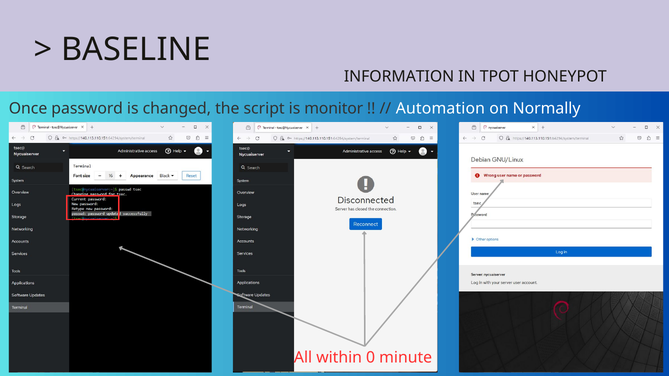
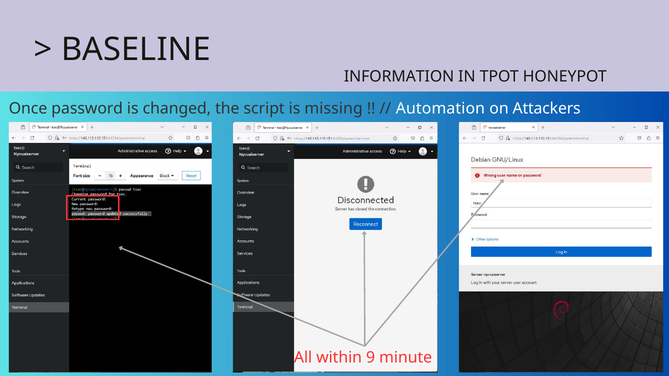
monitor: monitor -> missing (334, 109)
Normally: Normally -> Attackers (547, 109)
0: 0 -> 9 (371, 358)
